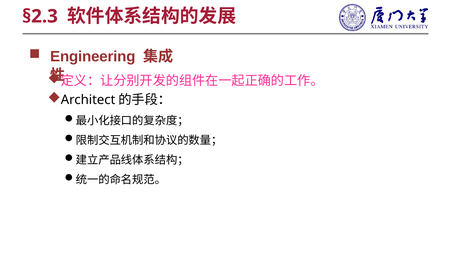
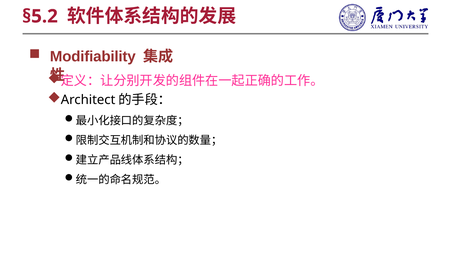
§2.3: §2.3 -> §5.2 (40, 16)
Engineering: Engineering -> Modifiability (93, 57)
